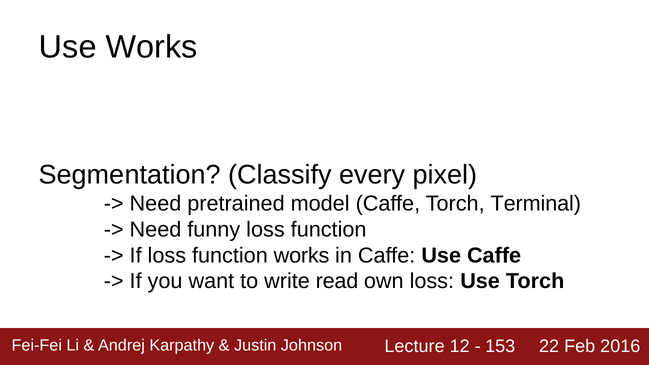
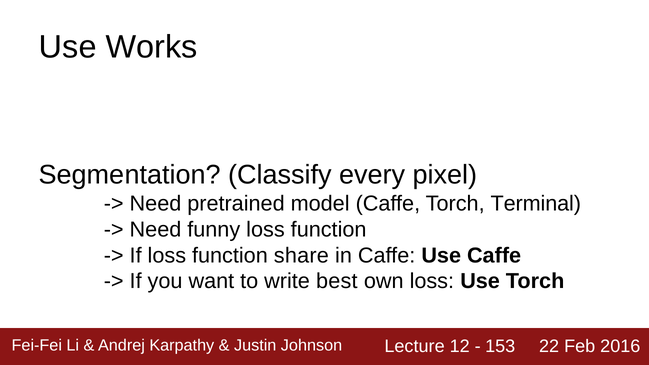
function works: works -> share (301, 255)
read: read -> best (337, 281)
